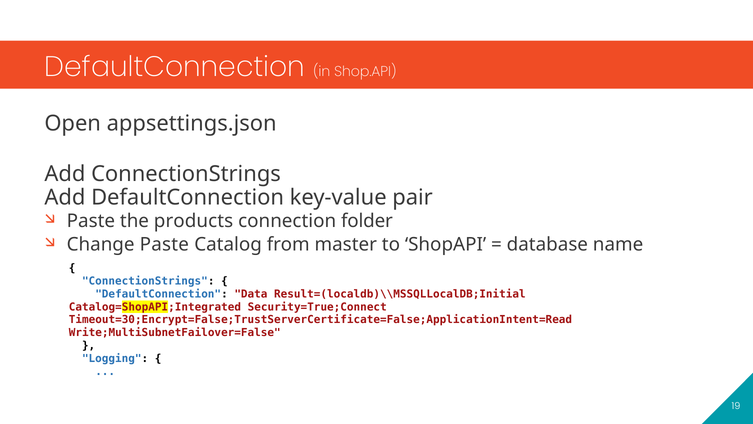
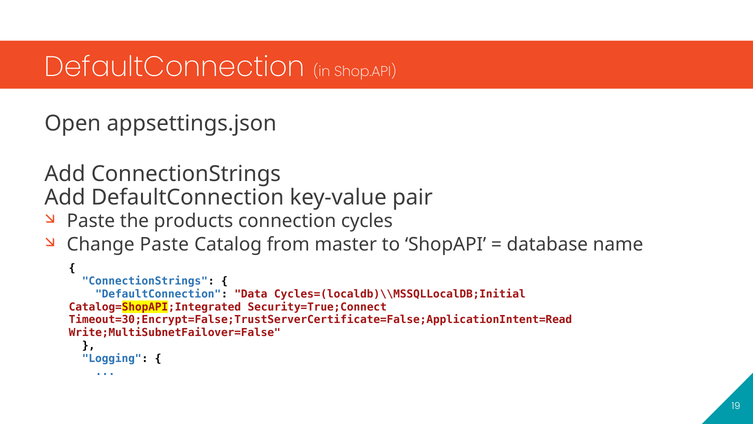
folder: folder -> cycles (367, 221)
Result=(localdb)\\MSSQLLocalDB;Initial: Result=(localdb)\\MSSQLLocalDB;Initial -> Cycles=(localdb)\\MSSQLLocalDB;Initial (400, 294)
